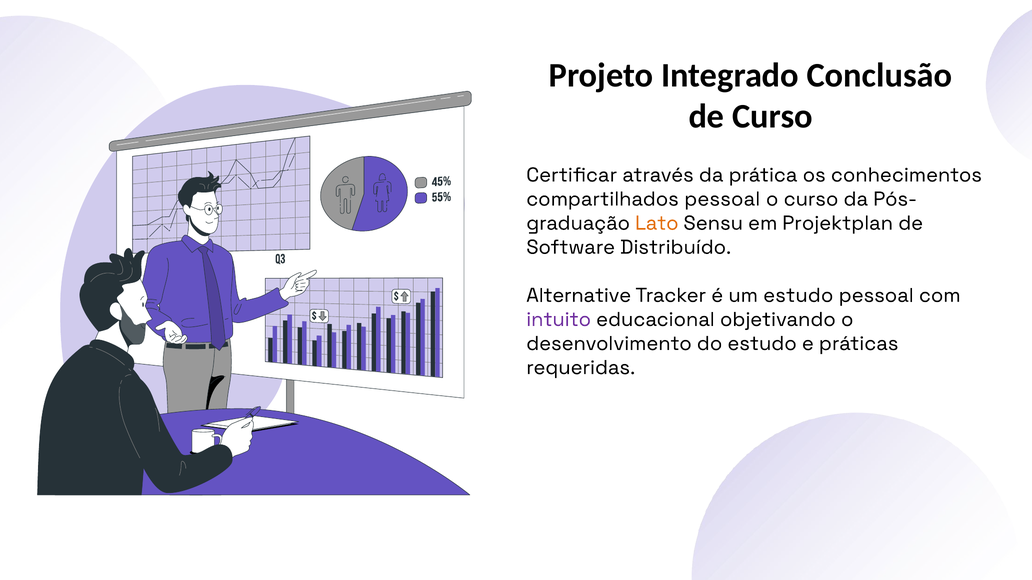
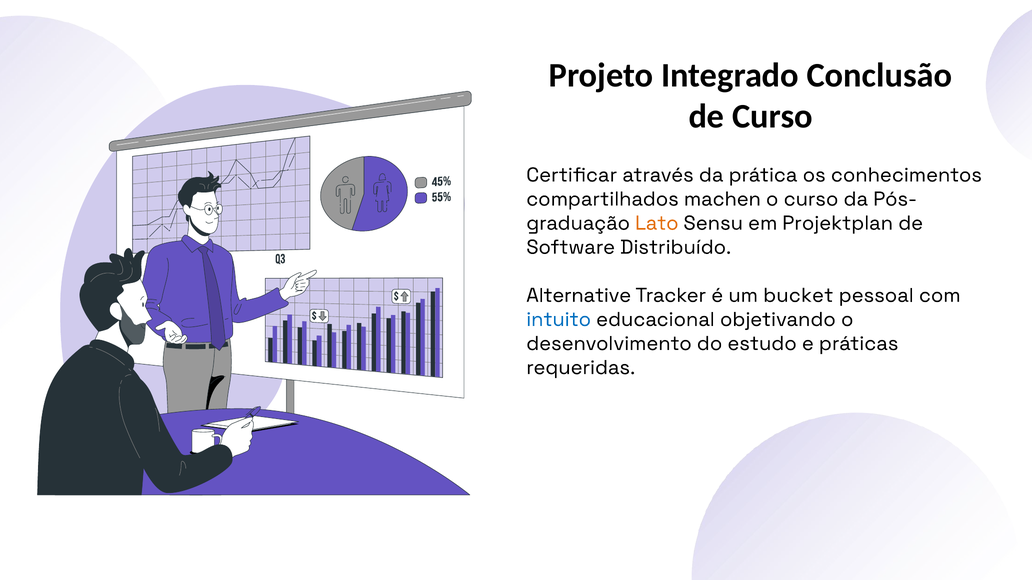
compartilhados pessoal: pessoal -> machen (722, 199)
um estudo: estudo -> bucket (798, 296)
intuito colour: purple -> blue (559, 320)
